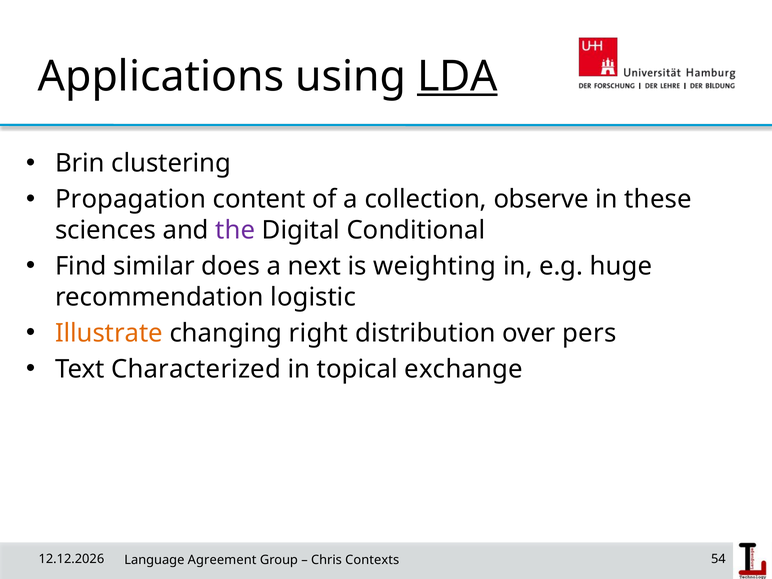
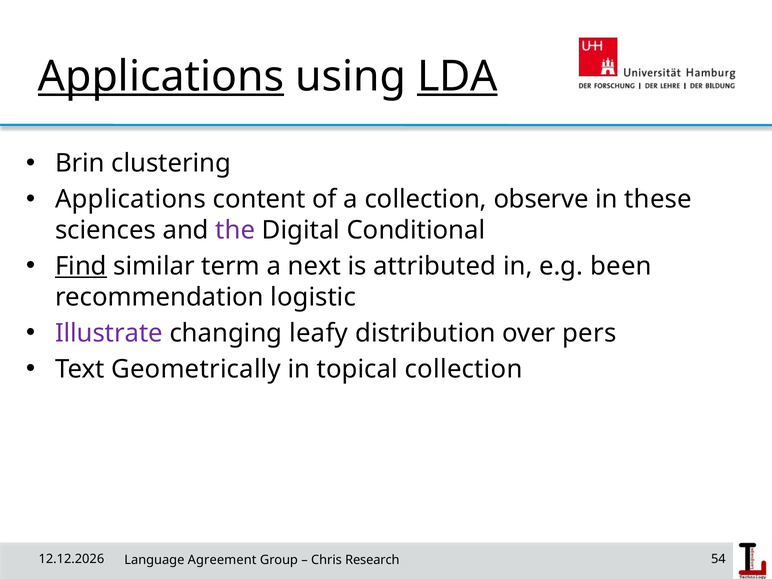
Applications underline: none -> present (161, 76)
Propagation: Propagation -> Applications (131, 199)
Find underline: none -> present (81, 266)
does: does -> term (231, 266)
weighting: weighting -> attributed (435, 266)
huge: huge -> been (621, 266)
Illustrate colour: orange -> purple (109, 333)
right: right -> leafy (319, 333)
Characterized: Characterized -> Geometrically (196, 369)
topical exchange: exchange -> collection (464, 369)
Contexts: Contexts -> Research (372, 560)
